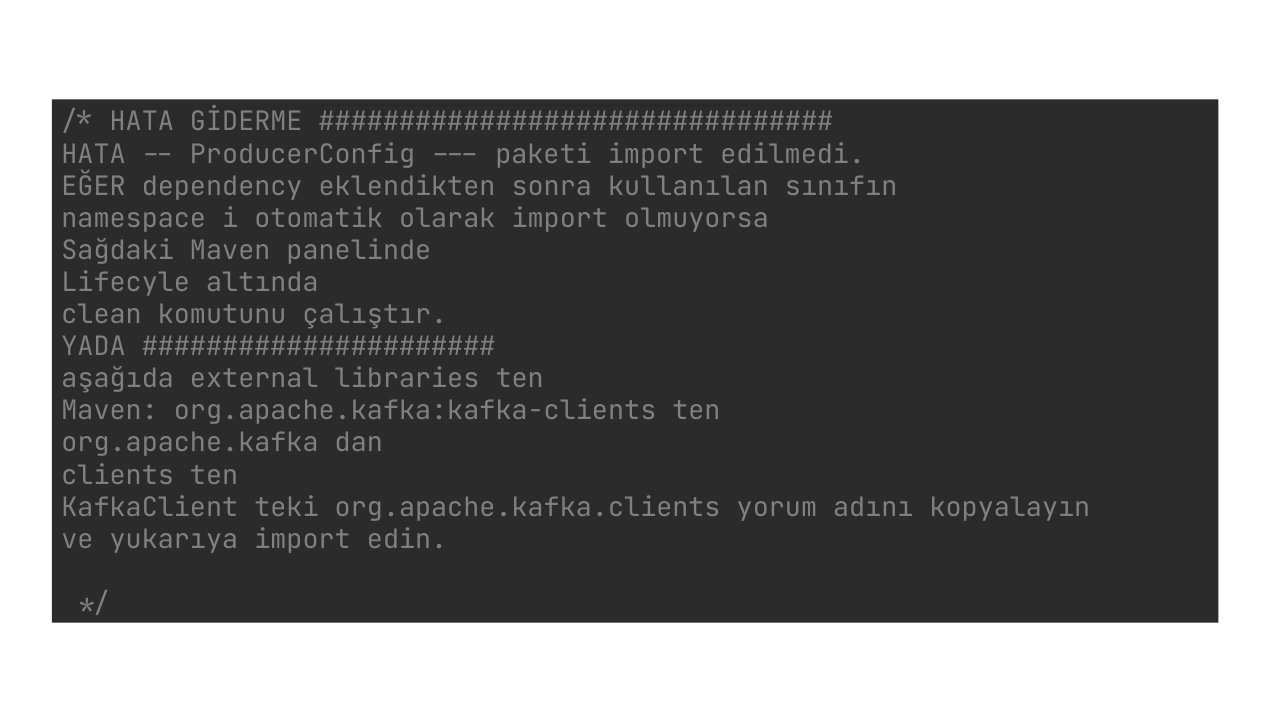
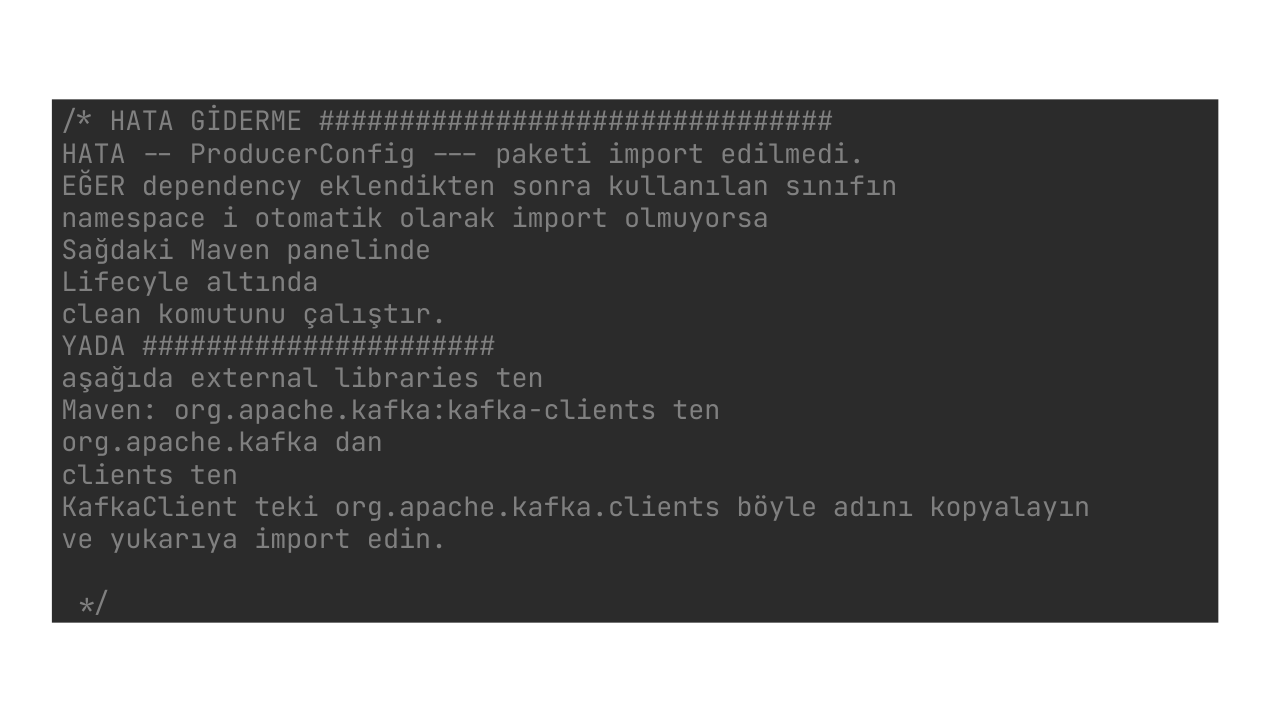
yorum: yorum -> böyle (777, 507)
